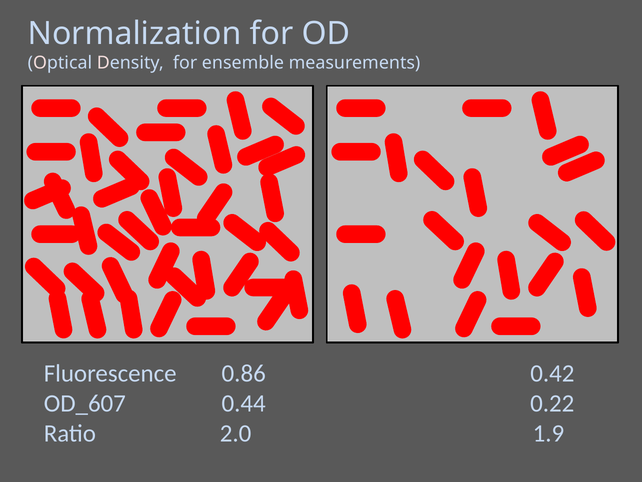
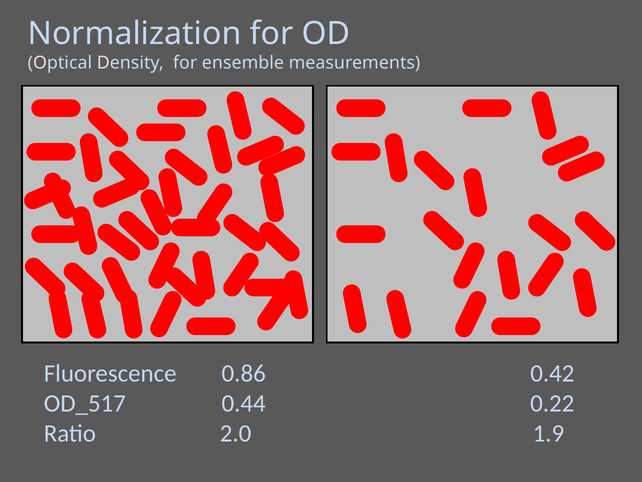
OD_607: OD_607 -> OD_517 (85, 403)
